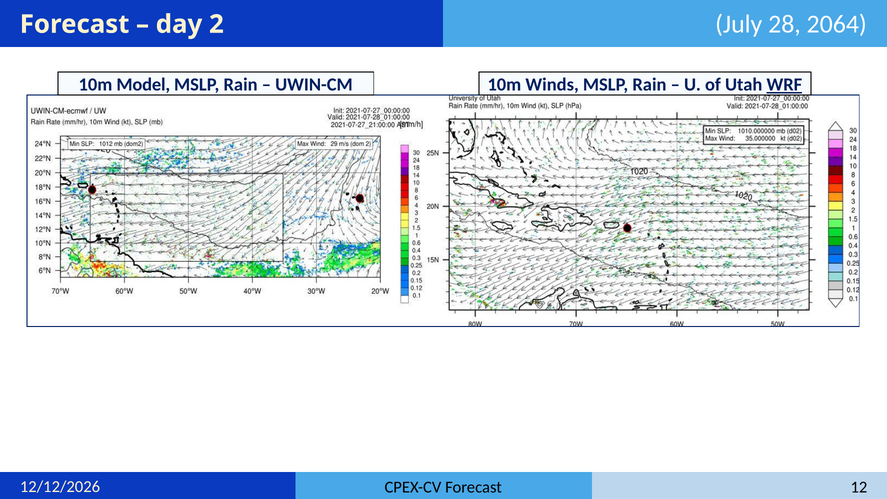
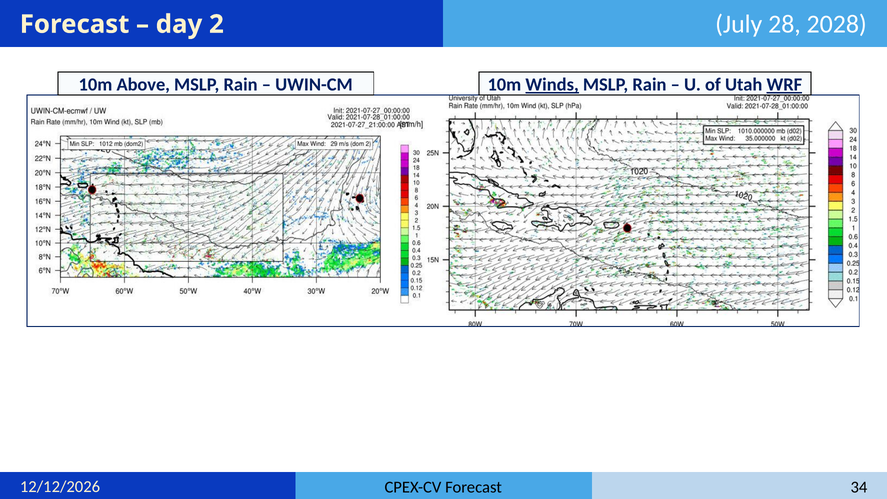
2064: 2064 -> 2028 (837, 24)
Model: Model -> Above (143, 85)
Winds underline: none -> present (552, 85)
12: 12 -> 34 (859, 487)
